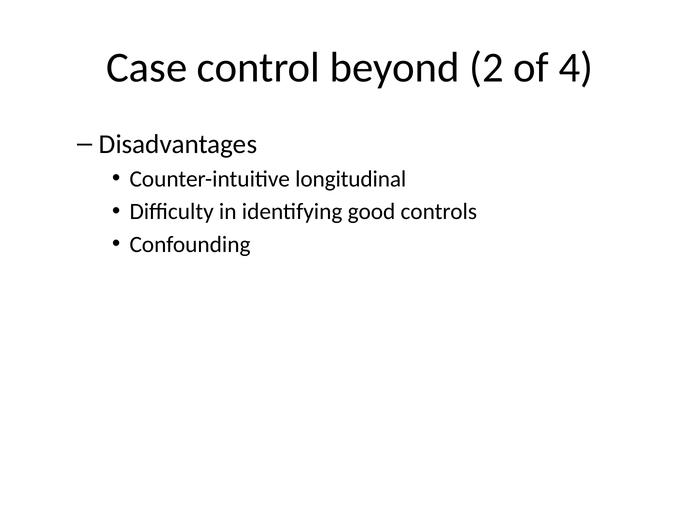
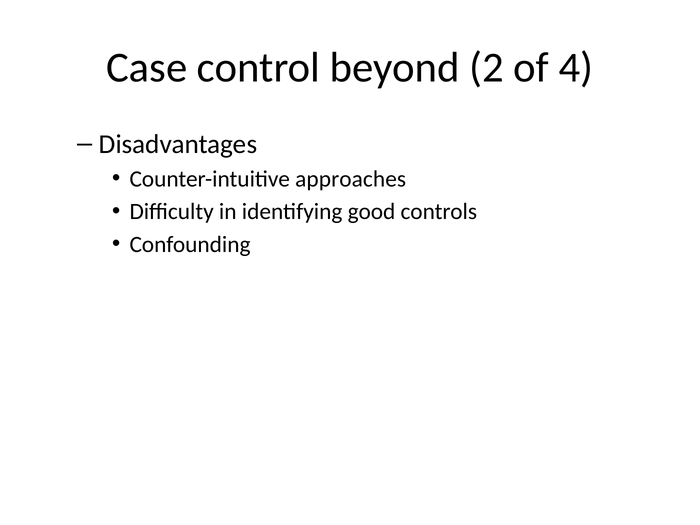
longitudinal: longitudinal -> approaches (351, 179)
